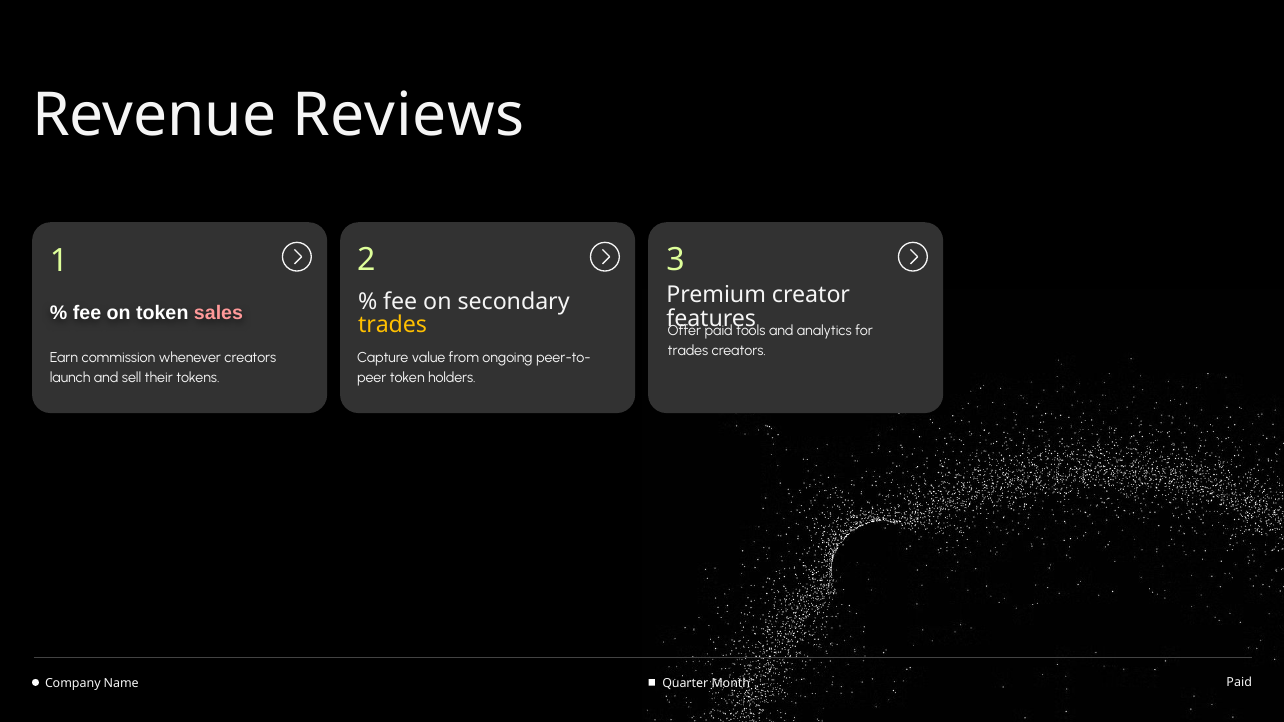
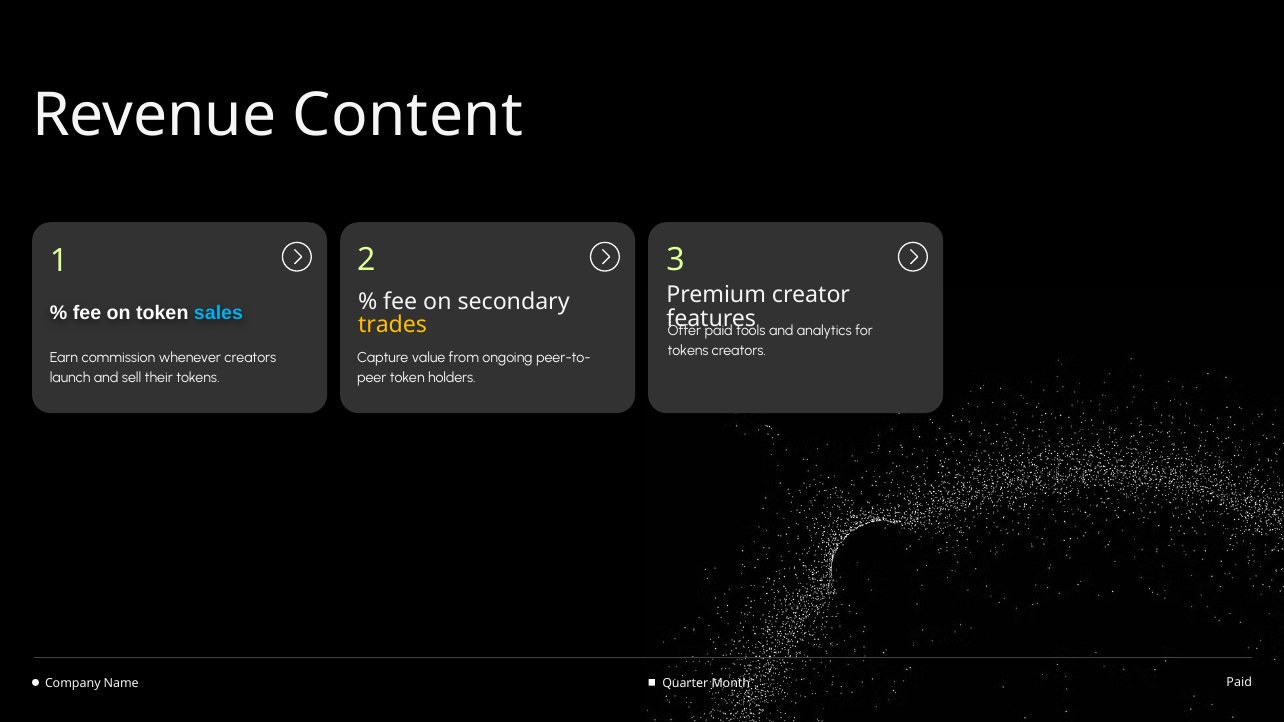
Reviews: Reviews -> Content (408, 116)
sales colour: pink -> light blue (218, 313)
trades: trades -> tokens (688, 351)
